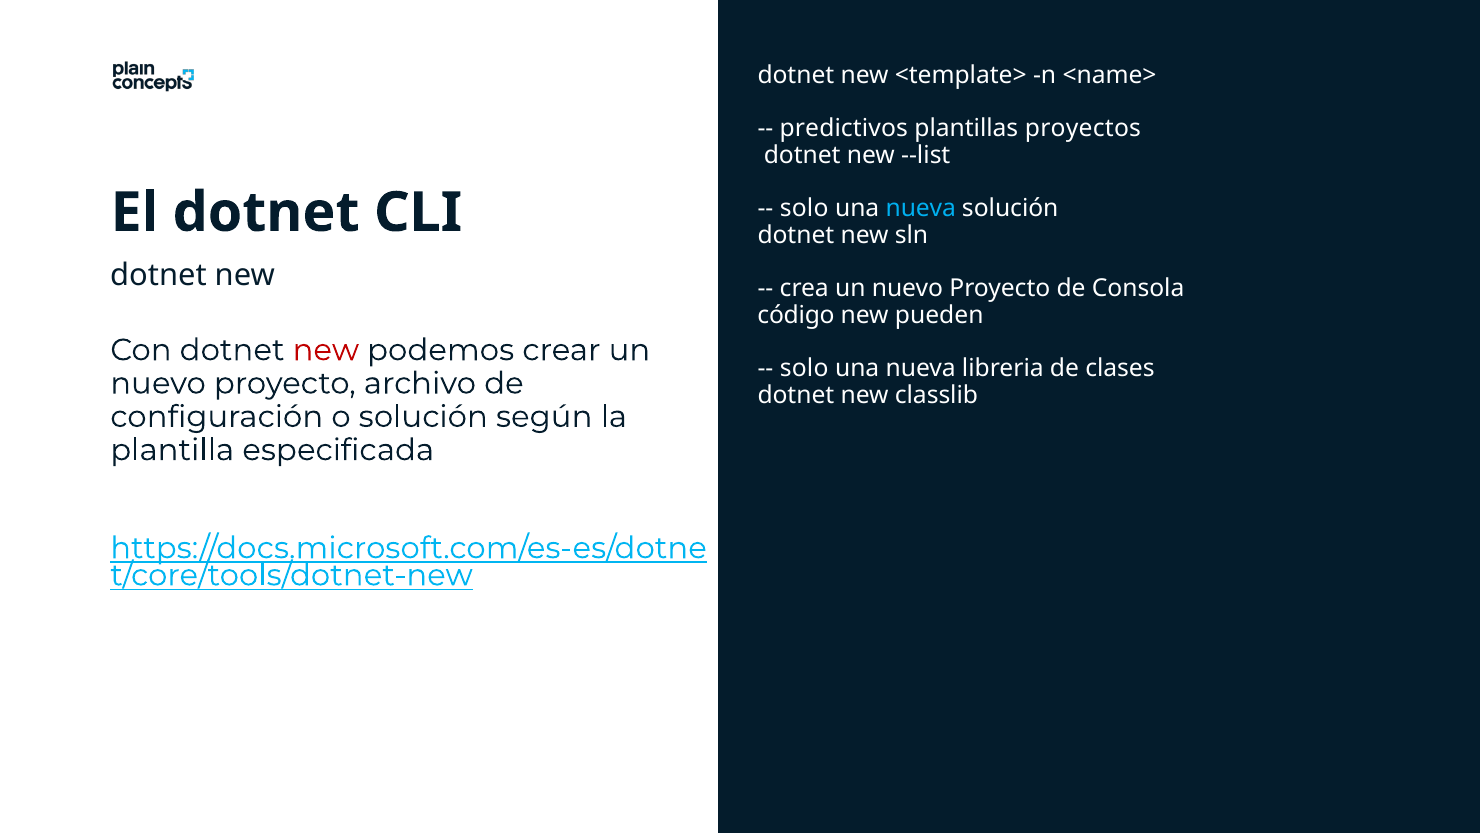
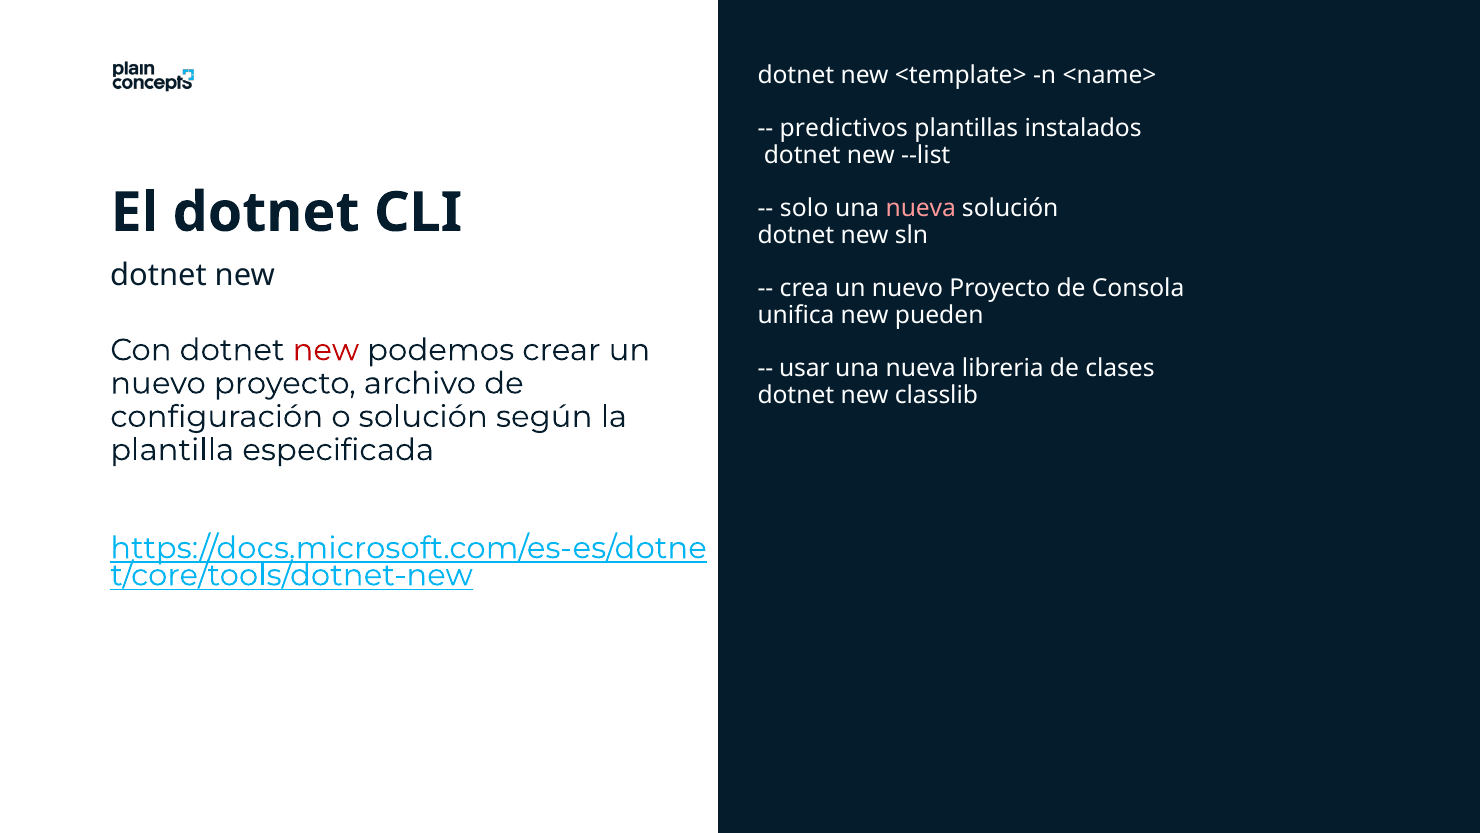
proyectos: proyectos -> instalados (1083, 129)
nueva colour: light blue -> pink (921, 208)
código: código -> unifica (796, 315)
solo: solo -> usar (804, 368)
